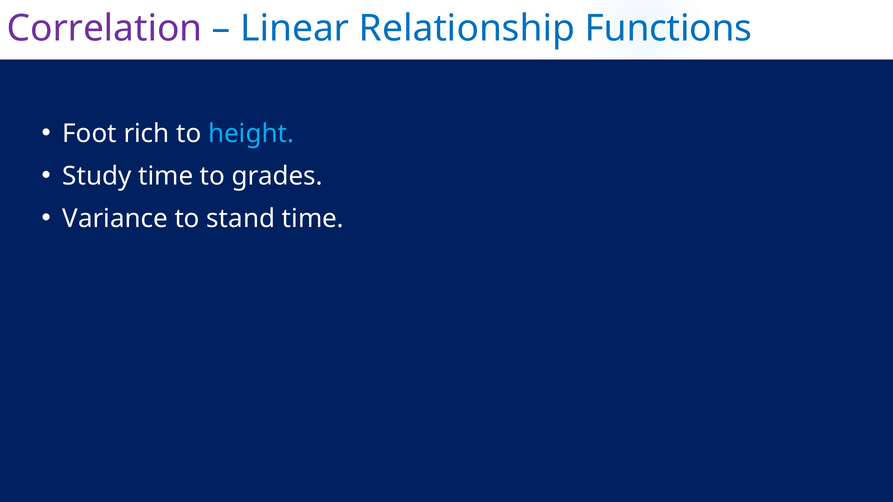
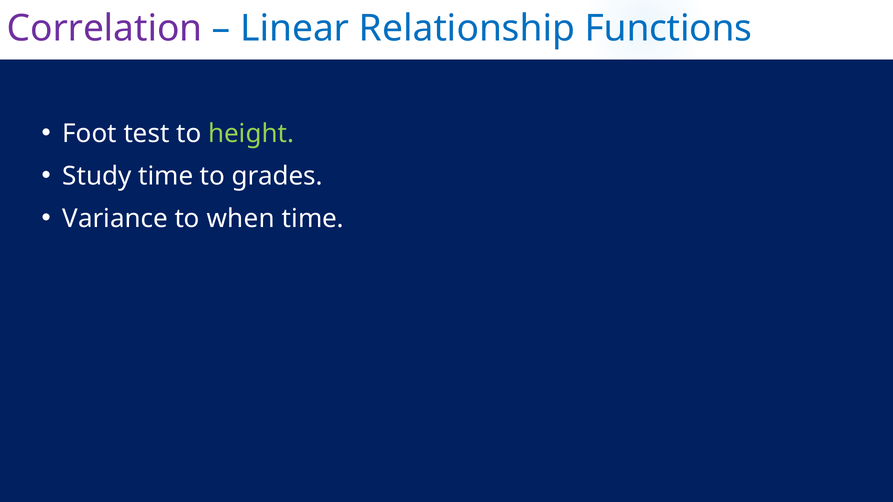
rich: rich -> test (147, 134)
height colour: light blue -> light green (251, 134)
stand: stand -> when (241, 219)
